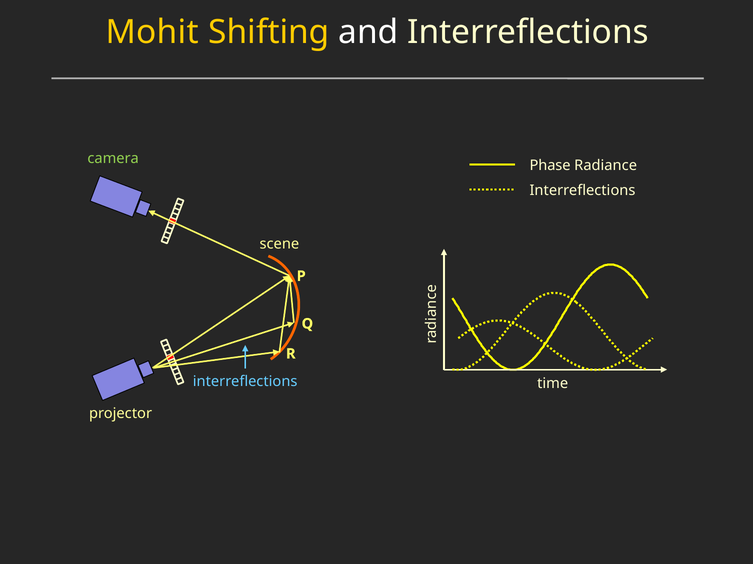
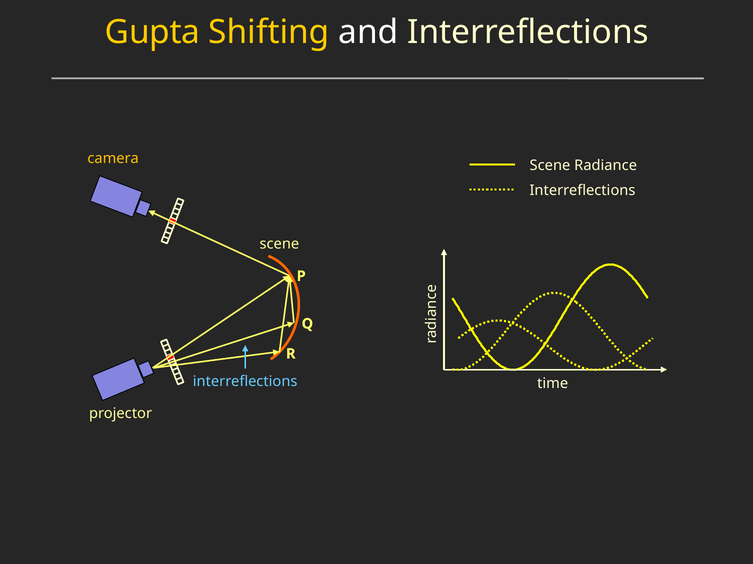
Mohit: Mohit -> Gupta (153, 32)
camera colour: light green -> yellow (113, 158)
Phase: Phase -> Scene (550, 166)
